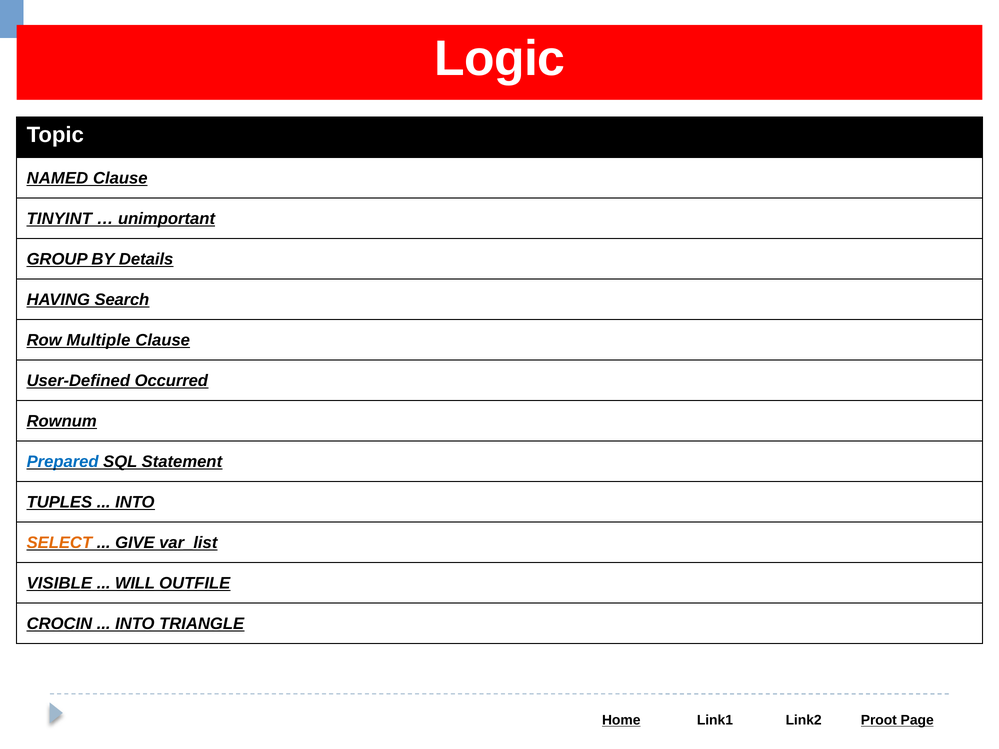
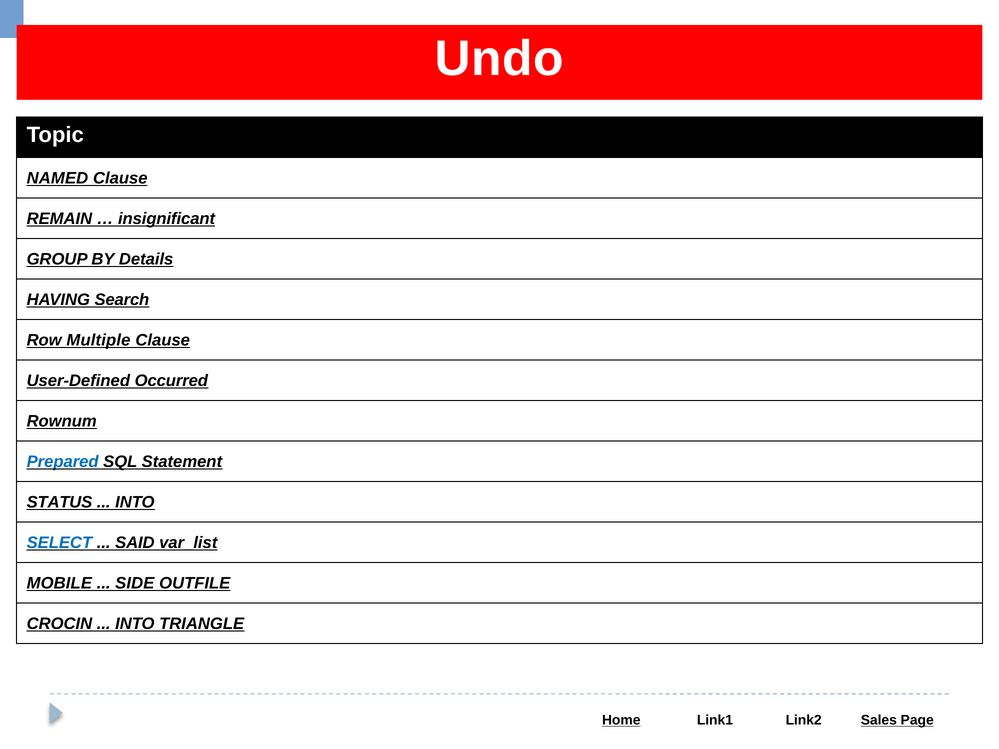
Logic: Logic -> Undo (499, 59)
TINYINT: TINYINT -> REMAIN (59, 219)
unimportant: unimportant -> insignificant (167, 219)
TUPLES: TUPLES -> STATUS (59, 502)
SELECT colour: orange -> blue (59, 543)
GIVE: GIVE -> SAID (135, 543)
VISIBLE: VISIBLE -> MOBILE (59, 583)
WILL: WILL -> SIDE (135, 583)
Proot: Proot -> Sales (879, 720)
